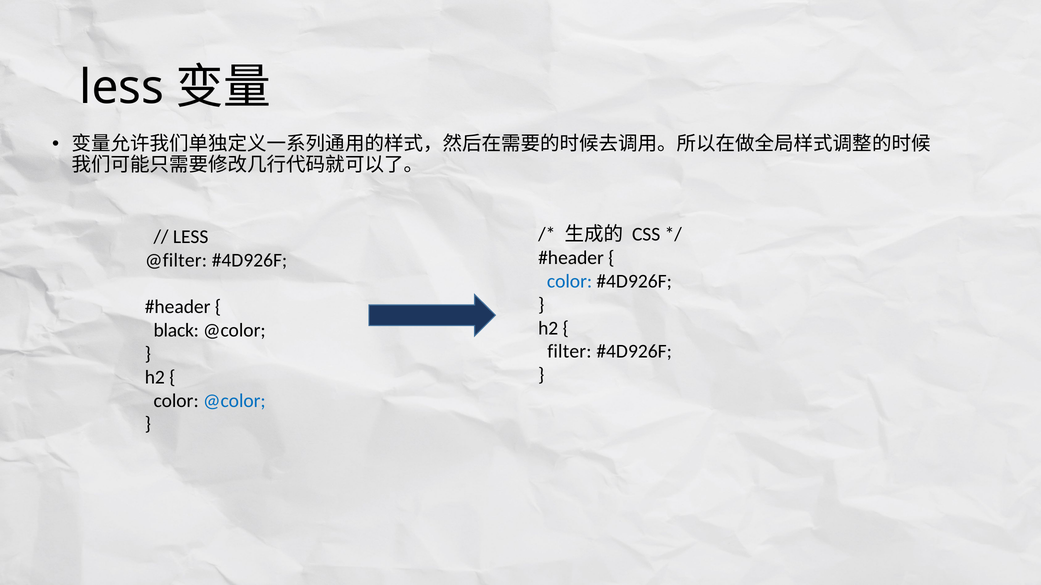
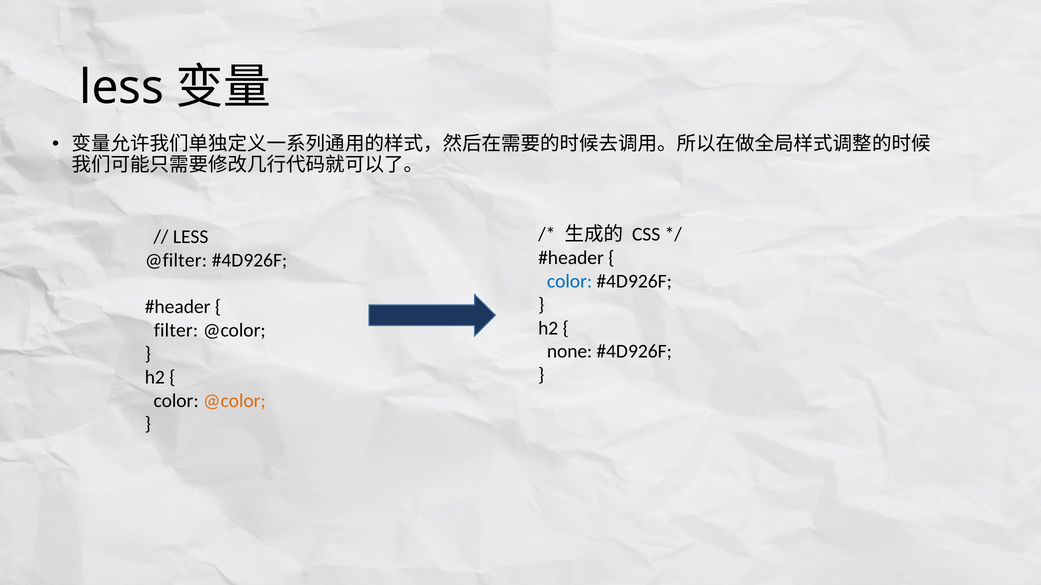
black: black -> filter (176, 331)
filter: filter -> none (570, 352)
@color colour: blue -> orange (234, 401)
